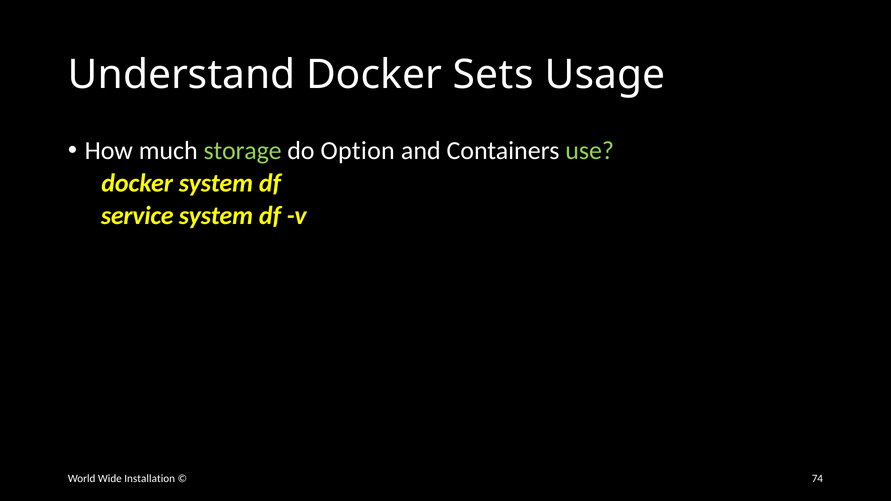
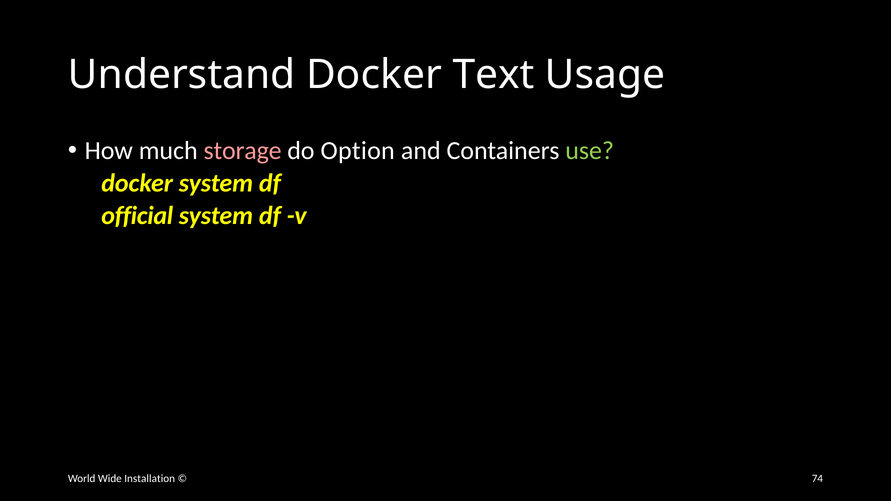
Sets: Sets -> Text (493, 75)
storage colour: light green -> pink (243, 151)
service: service -> official (137, 216)
